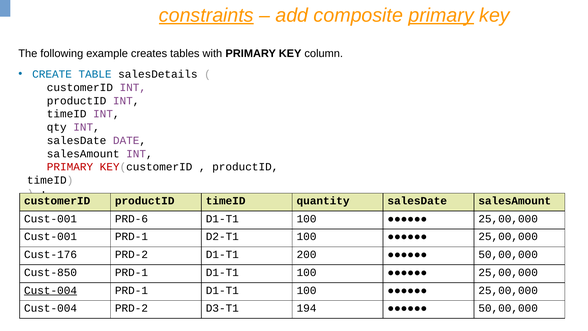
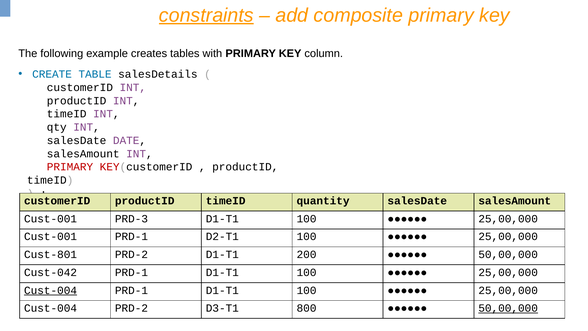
primary underline: present -> none (441, 15)
PRD-6: PRD-6 -> PRD-3 (131, 219)
Cust-176: Cust-176 -> Cust-801 (51, 254)
Cust-850: Cust-850 -> Cust-042 (51, 272)
194: 194 -> 800 (307, 308)
50,00,000 underline: none -> present (508, 308)
